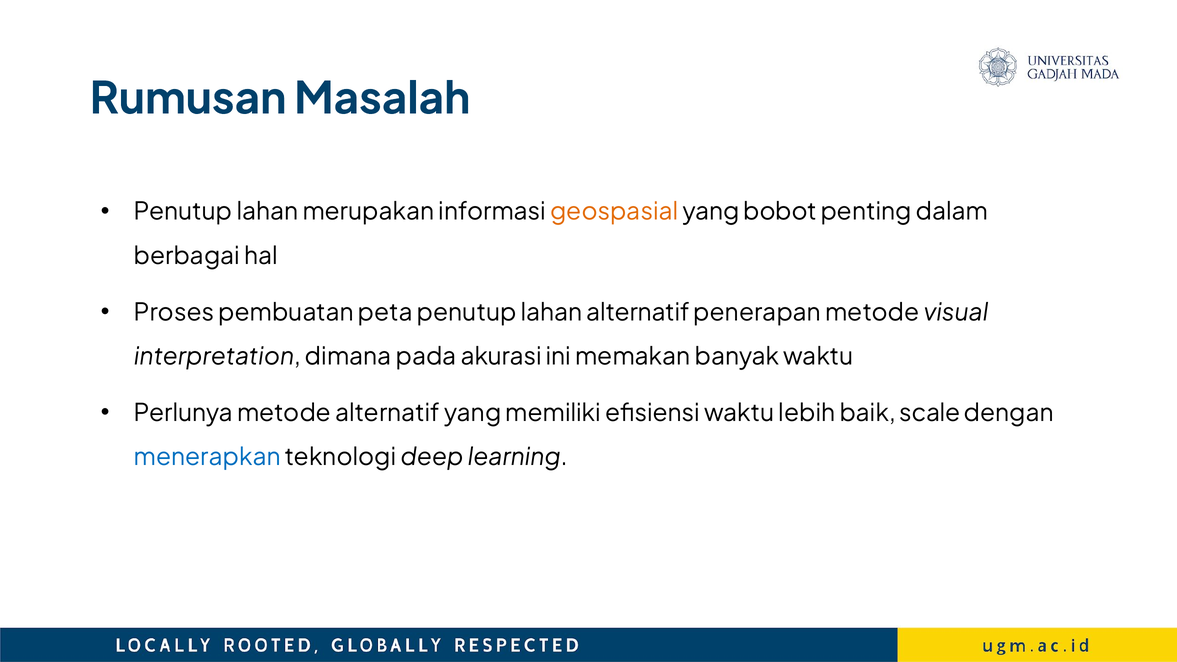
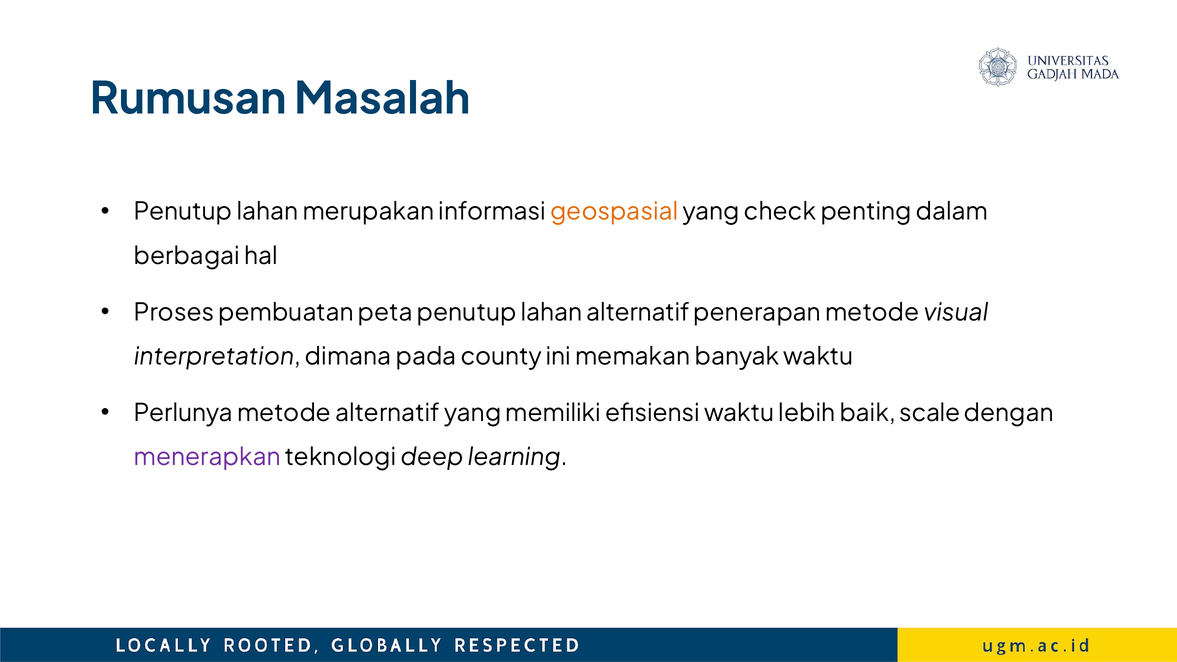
bobot: bobot -> check (780, 212)
akurasi: akurasi -> county (501, 357)
menerapkan colour: blue -> purple (207, 457)
